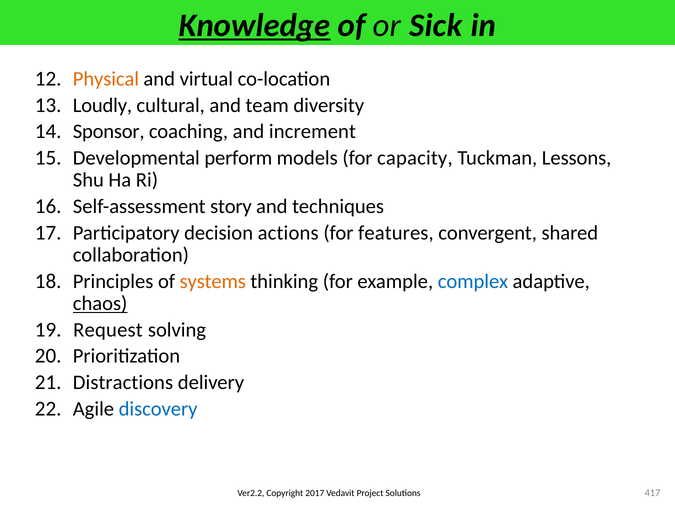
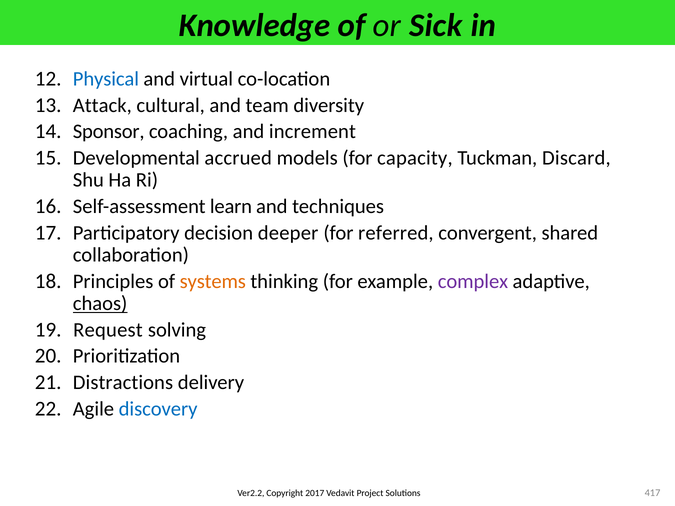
Knowledge underline: present -> none (254, 25)
Physical colour: orange -> blue (106, 79)
Loudly: Loudly -> Attack (102, 105)
perform: perform -> accrued (238, 158)
Lessons: Lessons -> Discard (576, 158)
story: story -> learn (231, 207)
actions: actions -> deeper (288, 233)
features: features -> referred (396, 233)
complex colour: blue -> purple (473, 281)
